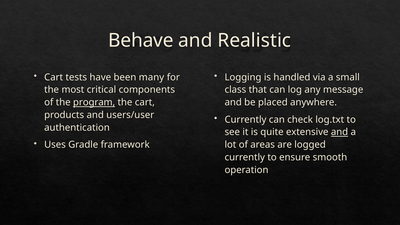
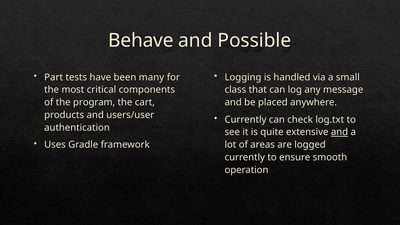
Realistic: Realistic -> Possible (254, 41)
Cart: Cart -> Part (54, 77)
program underline: present -> none (94, 102)
